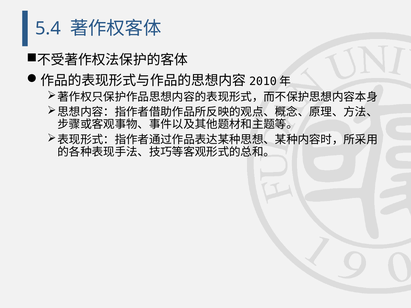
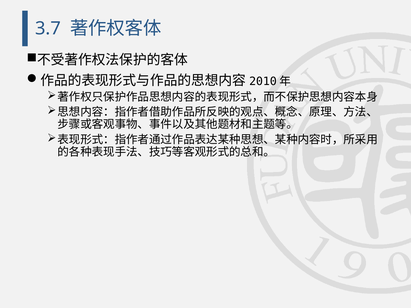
5.4: 5.4 -> 3.7 (48, 28)
